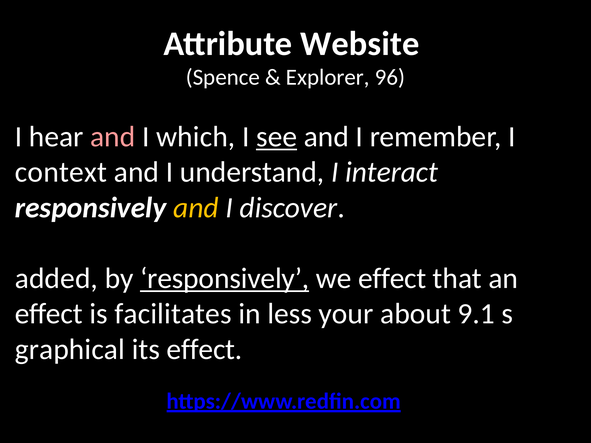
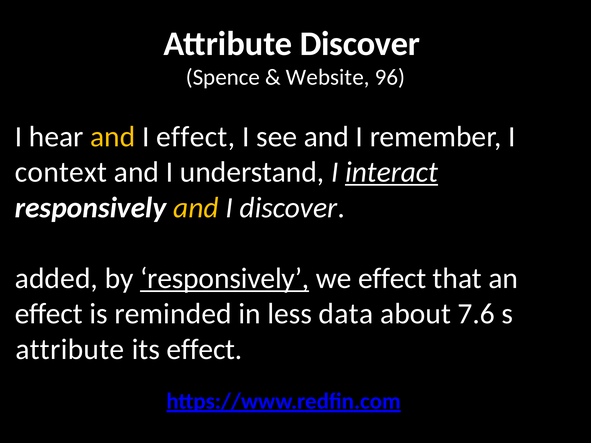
Attribute Website: Website -> Discover (360, 44)
Explorer: Explorer -> Website (328, 77)
and colour: pink -> yellow (113, 137)
I which: which -> effect (196, 137)
see underline: present -> none (277, 137)
interact underline: none -> present (392, 172)
facilitates: facilitates -> reminded (173, 314)
your: your -> data (346, 314)
9.1: 9.1 -> 7.6 (476, 314)
graphical: graphical -> attribute (70, 350)
